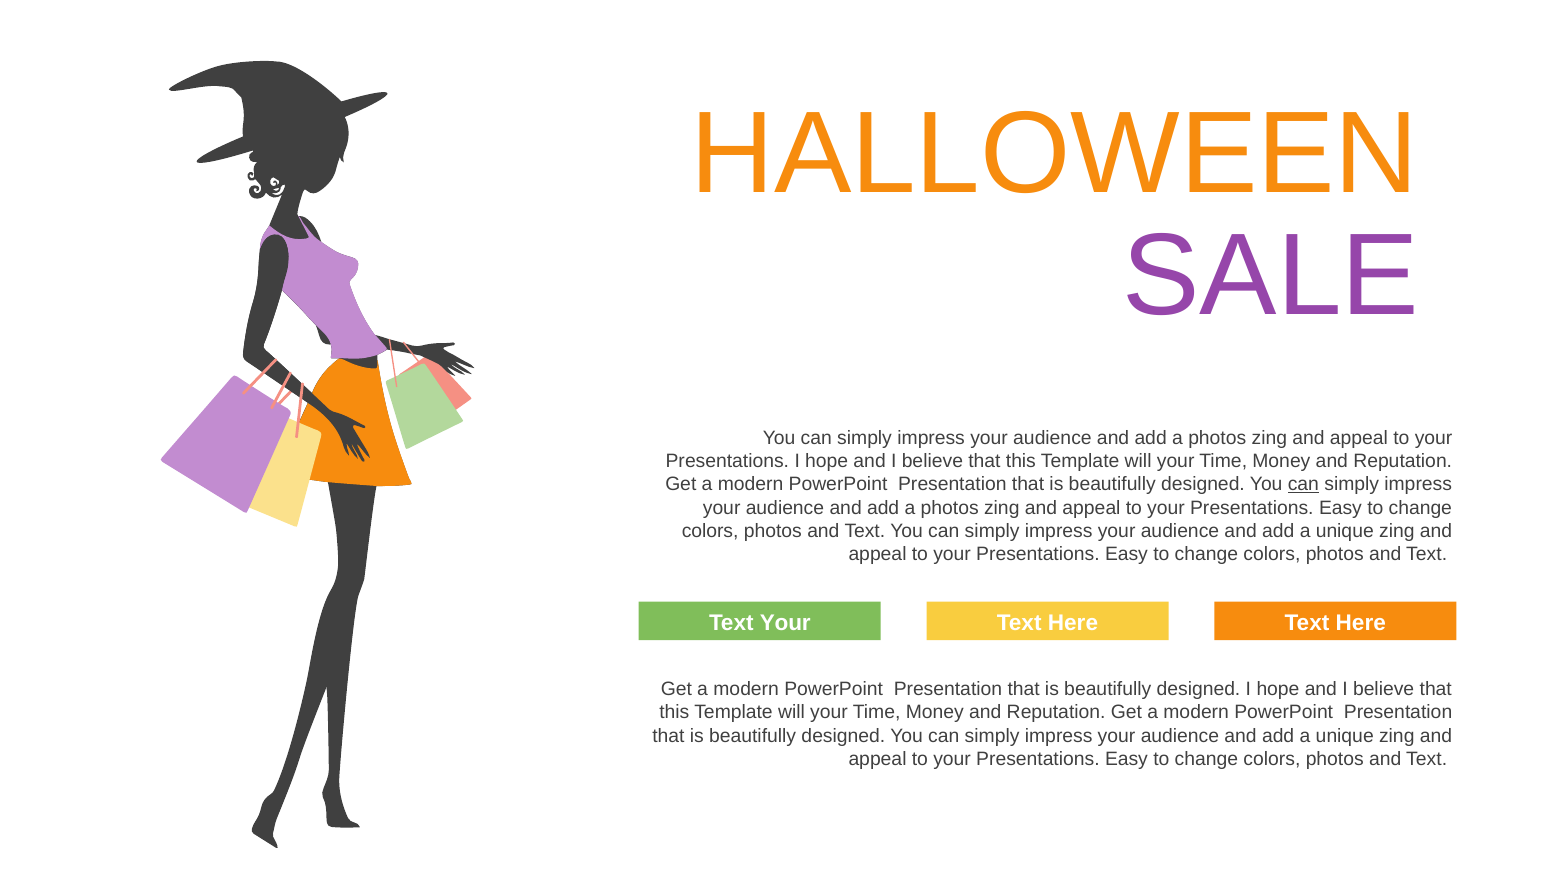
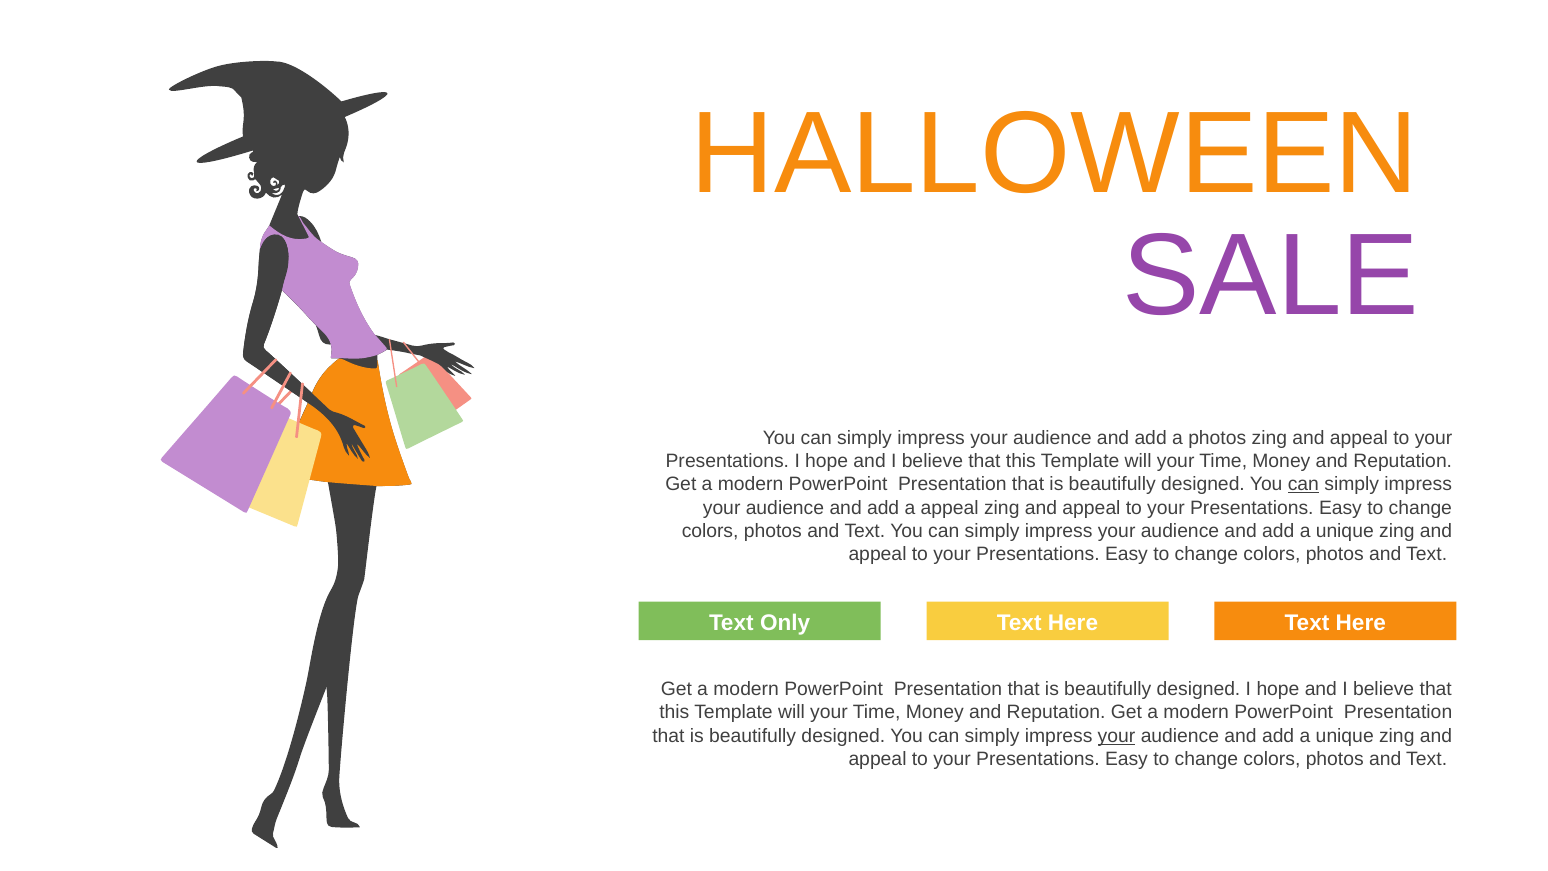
photos: photos -> appeal (950, 508)
Text Your: Your -> Only (785, 622)
your underline: none -> present (1117, 736)
